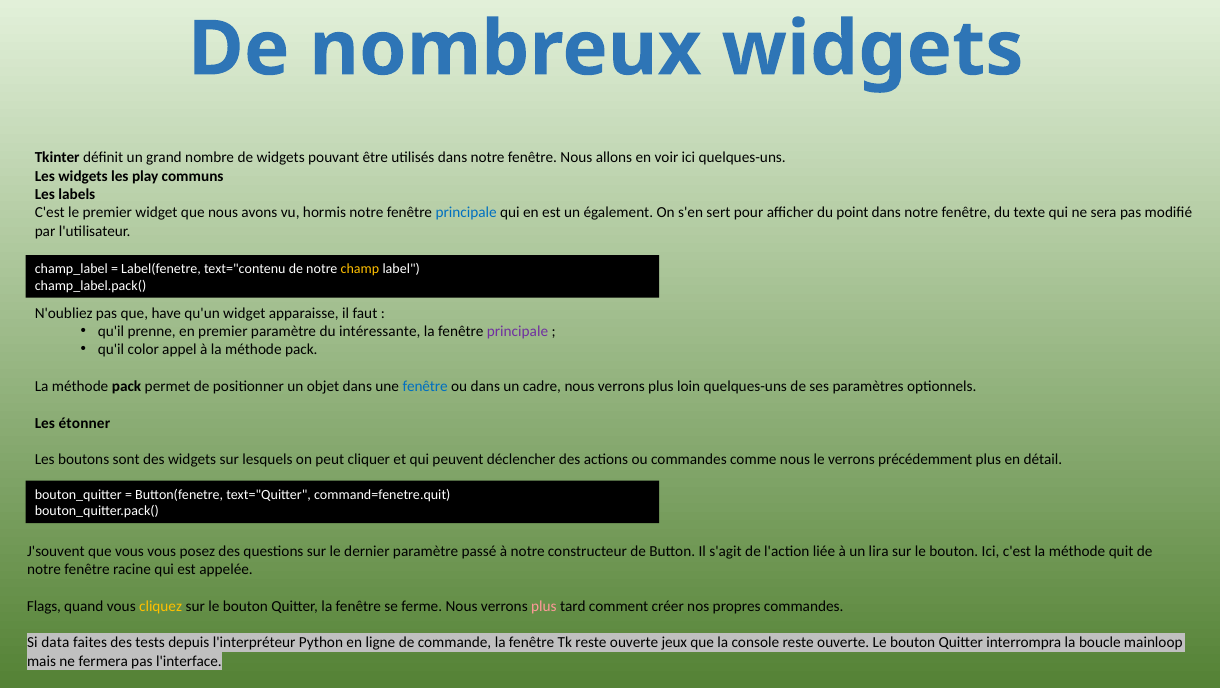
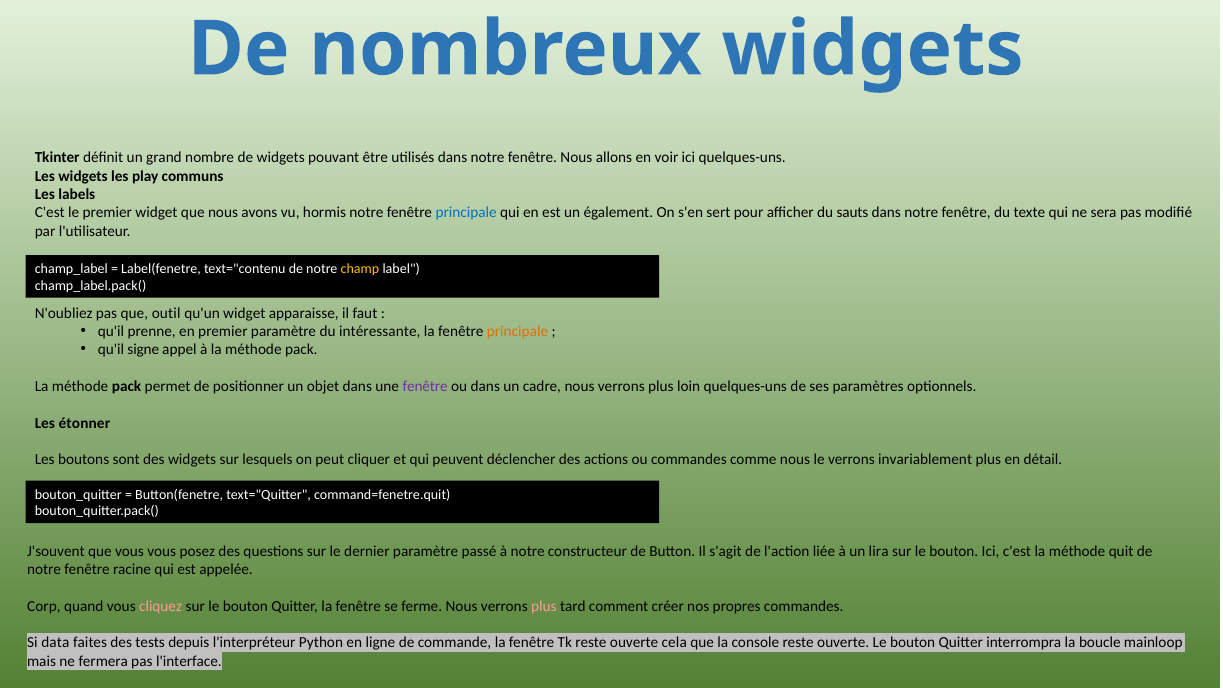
point: point -> sauts (852, 213)
have: have -> outil (166, 313)
principale colour: purple -> orange (518, 331)
color: color -> signe (143, 350)
fenêtre colour: blue -> purple (425, 386)
précédemment: précédemment -> invariablement (925, 460)
Flags: Flags -> Corp (44, 606)
cliquez colour: yellow -> pink (161, 606)
jeux: jeux -> cela (674, 643)
